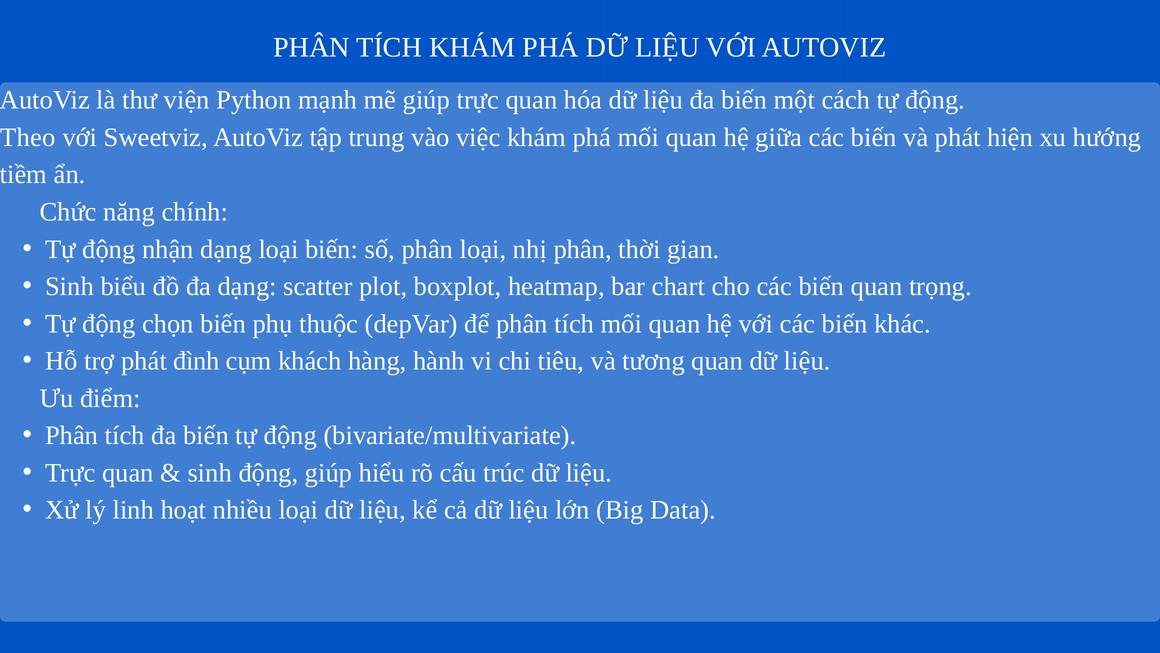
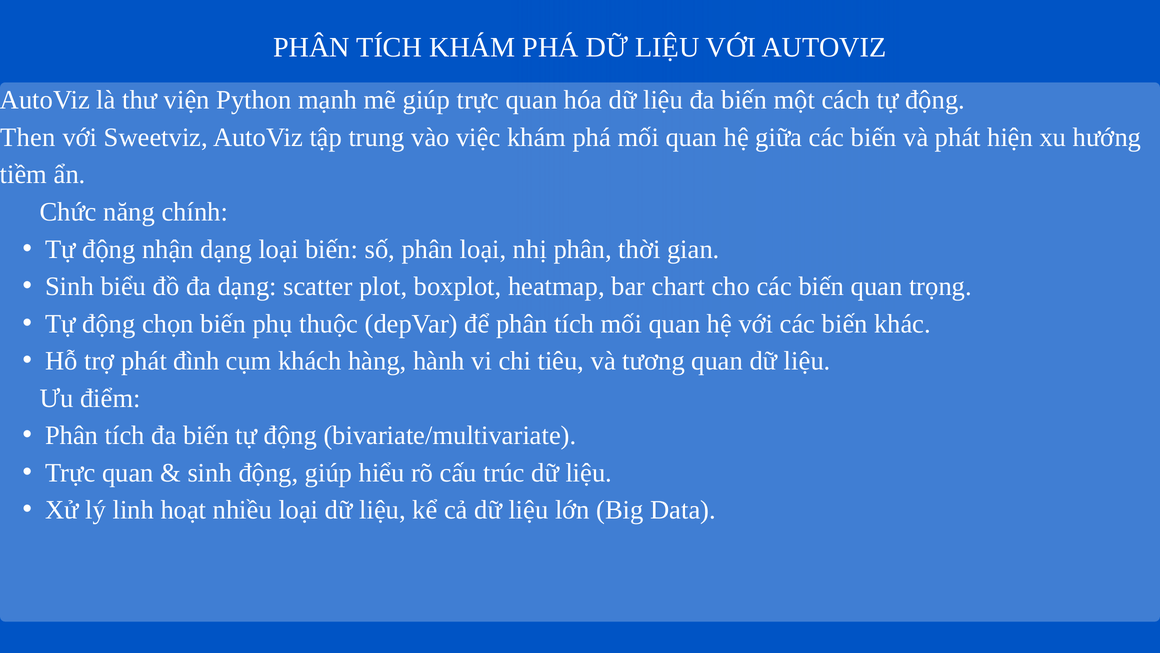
Theo: Theo -> Then (28, 137)
